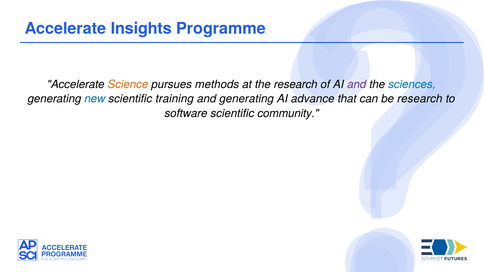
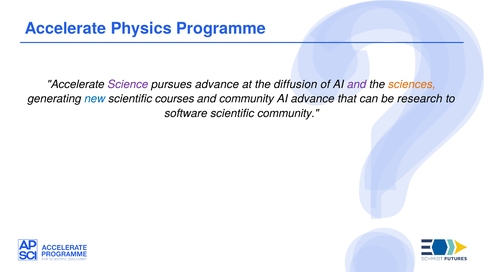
Insights: Insights -> Physics (141, 29)
Science colour: orange -> purple (128, 84)
pursues methods: methods -> advance (217, 84)
the research: research -> diffusion (296, 84)
sciences colour: blue -> orange (412, 84)
training: training -> courses (175, 99)
and generating: generating -> community (247, 99)
